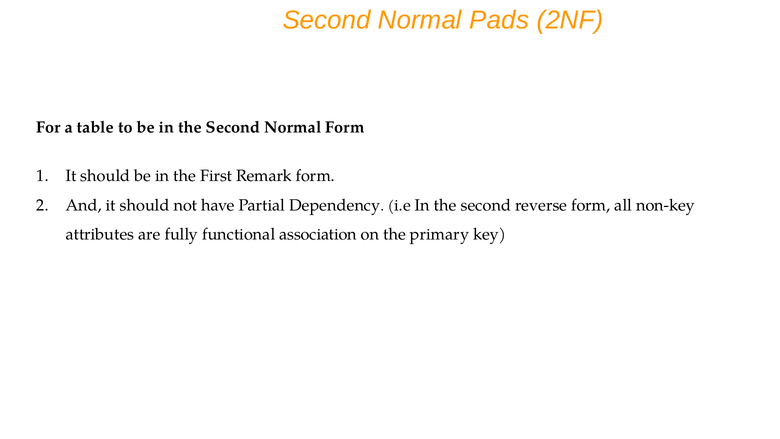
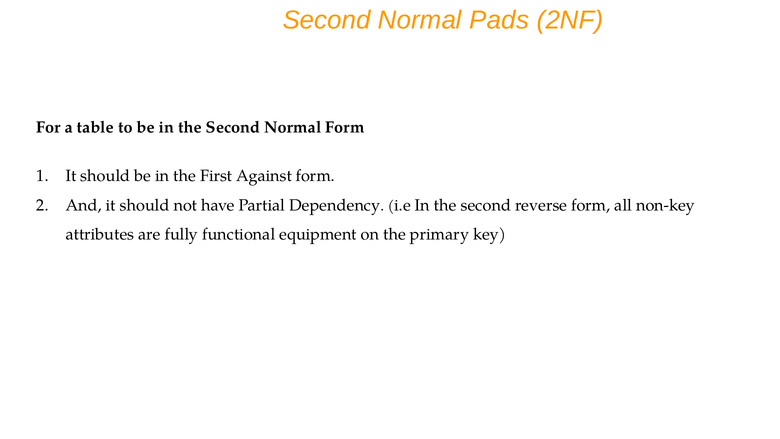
Remark: Remark -> Against (264, 176)
association: association -> equipment (318, 234)
